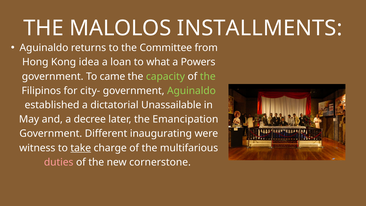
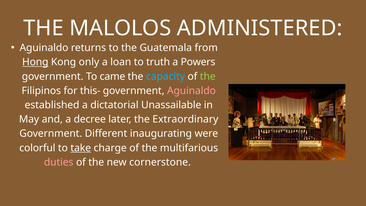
INSTALLMENTS: INSTALLMENTS -> ADMINISTERED (260, 28)
Committee: Committee -> Guatemala (166, 48)
Hong underline: none -> present (35, 62)
idea: idea -> only (89, 62)
what: what -> truth (158, 62)
capacity colour: light green -> light blue (165, 76)
city-: city- -> this- (90, 91)
Aguinaldo colour: light green -> pink (191, 91)
Emancipation: Emancipation -> Extraordinary (185, 119)
witness: witness -> colorful (37, 148)
